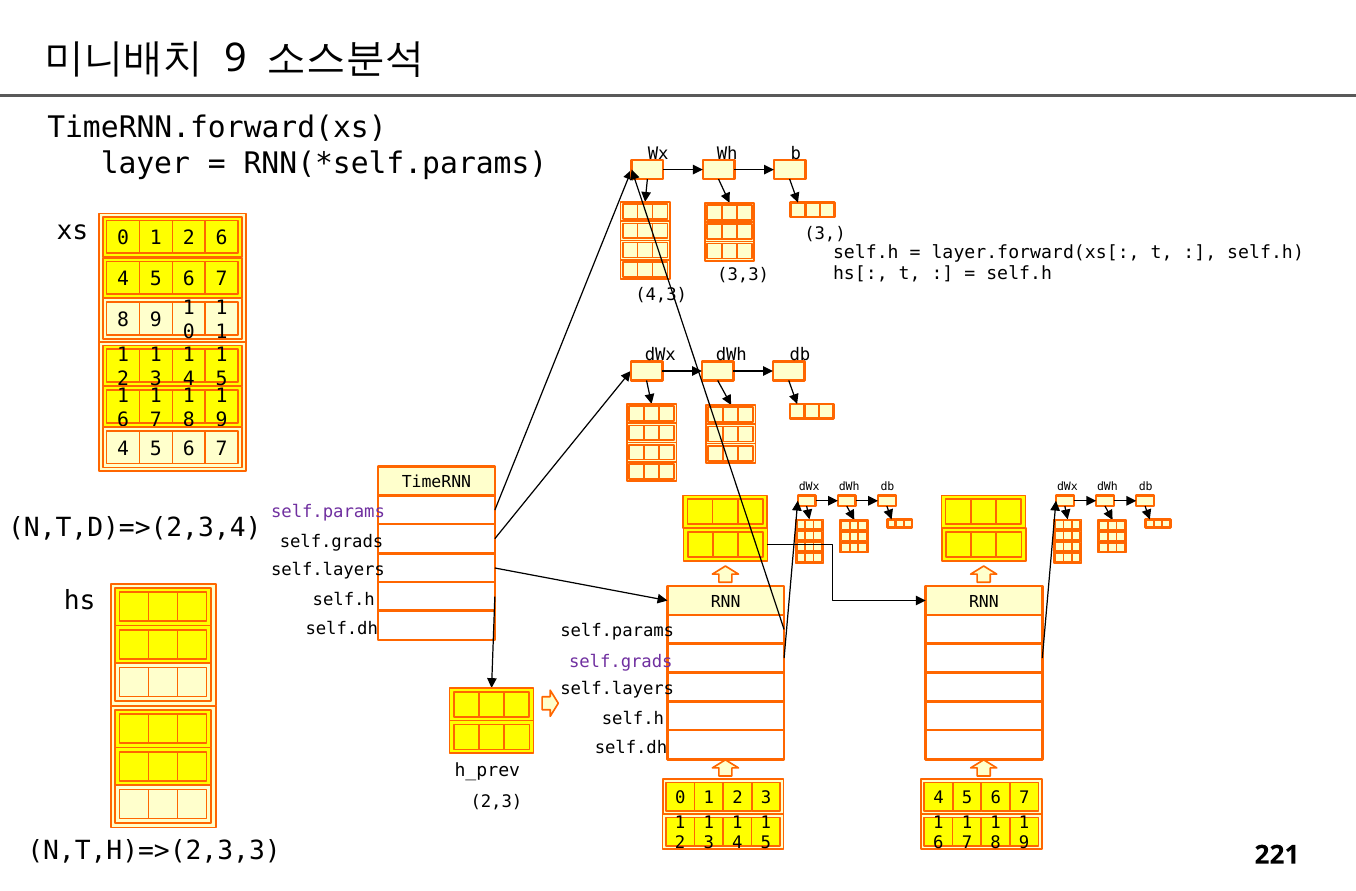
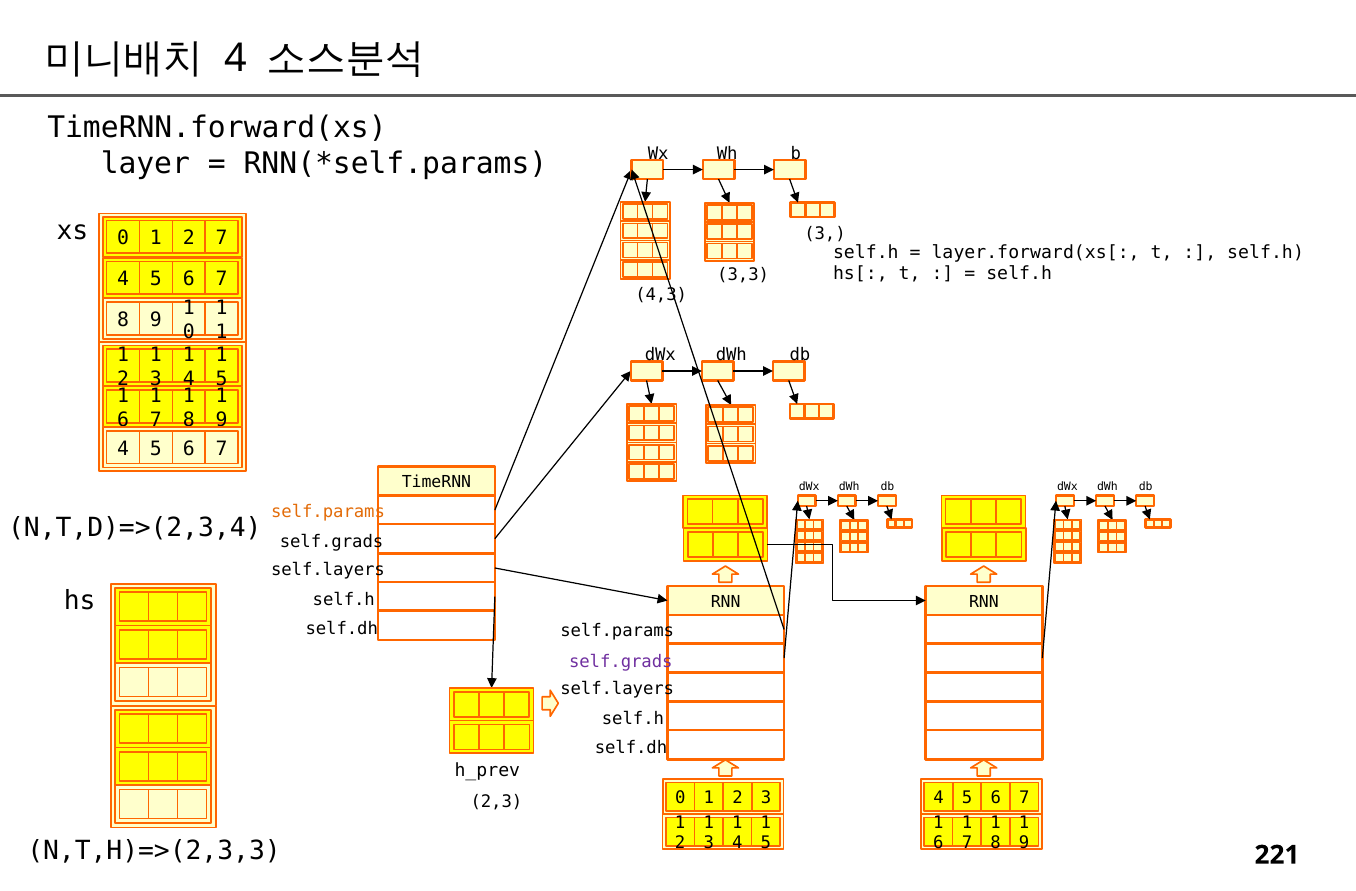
9: 9 -> 4 (235, 59)
2 6: 6 -> 7 (222, 238)
self.params colour: purple -> orange (328, 512)
